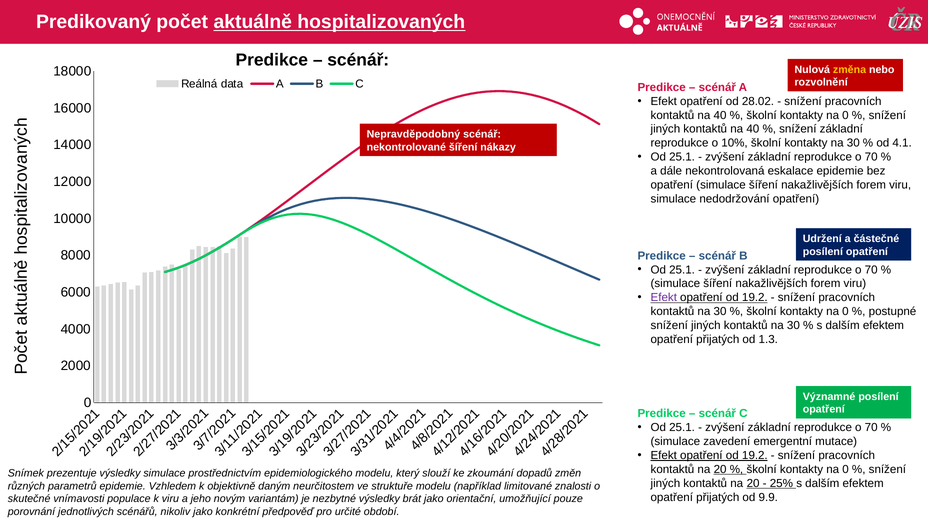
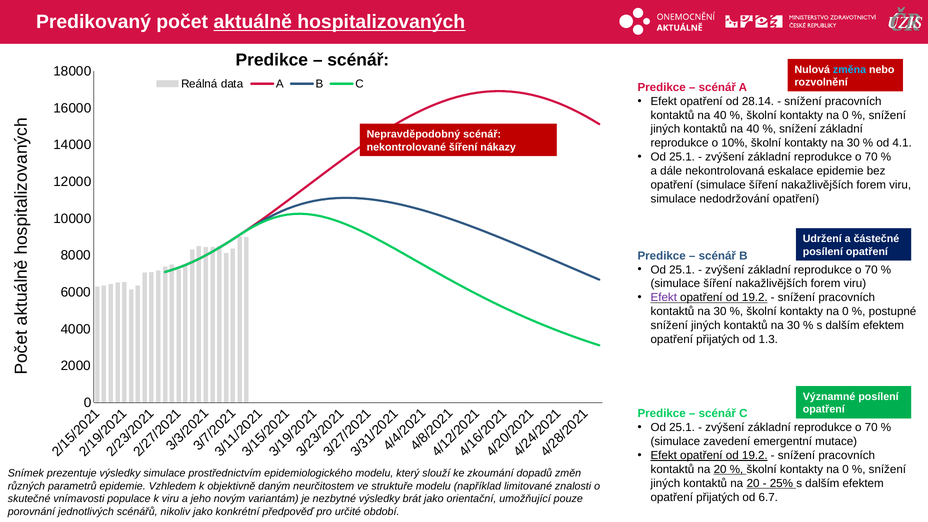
změna colour: yellow -> light blue (850, 70)
28.02: 28.02 -> 28.14 (758, 101)
9.9: 9.9 -> 6.7 (768, 497)
